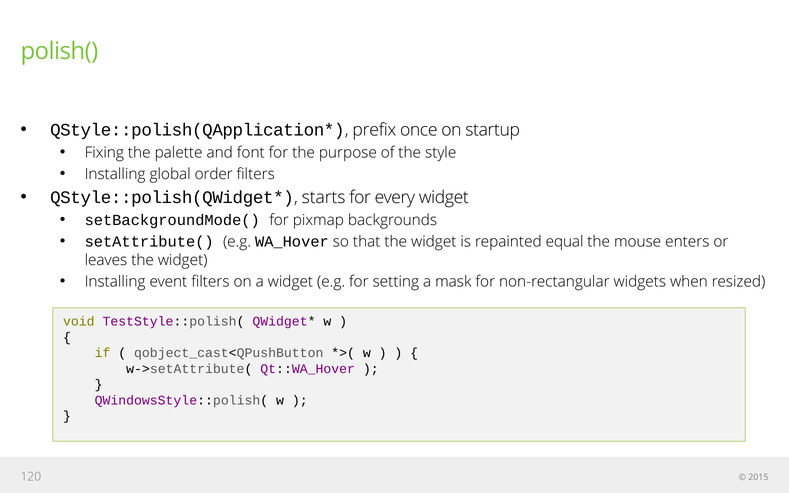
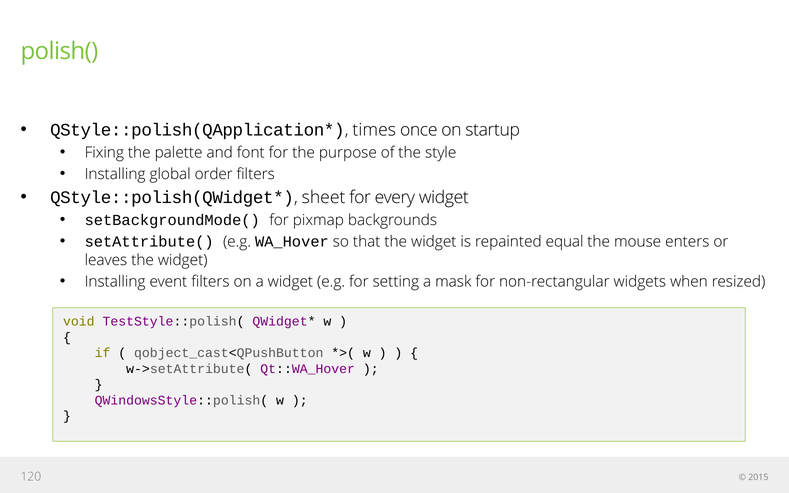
prefix: prefix -> times (374, 130)
starts: starts -> sheet (324, 198)
